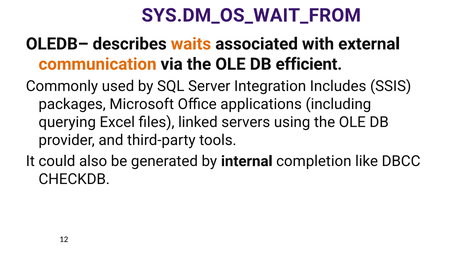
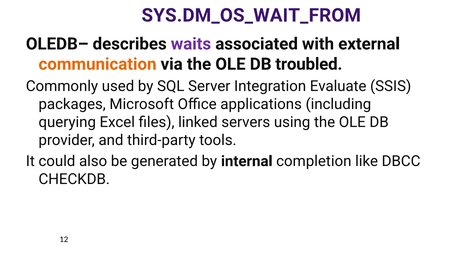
waits colour: orange -> purple (191, 44)
efficient: efficient -> troubled (309, 64)
Includes: Includes -> Evaluate (338, 86)
